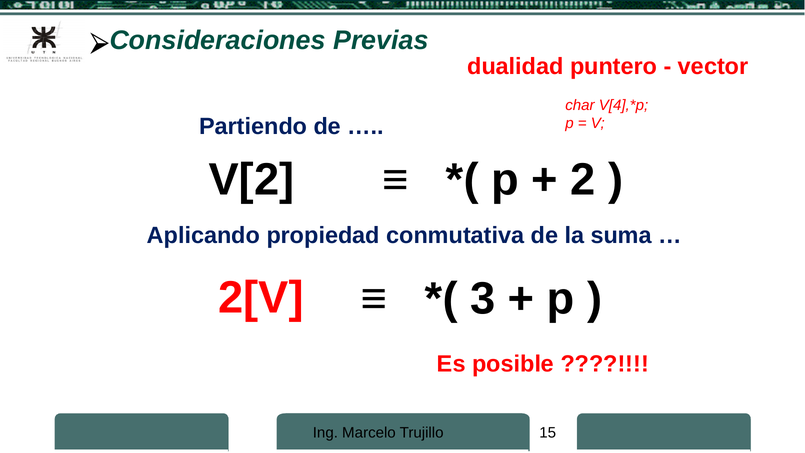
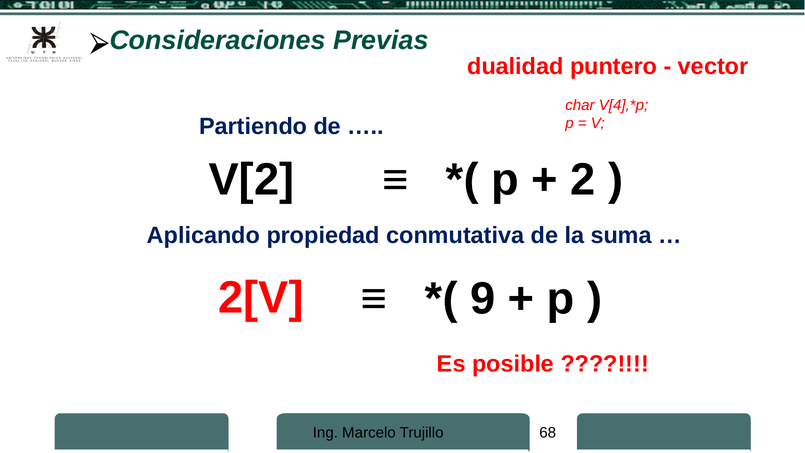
3: 3 -> 9 (483, 299)
15: 15 -> 68 (548, 433)
